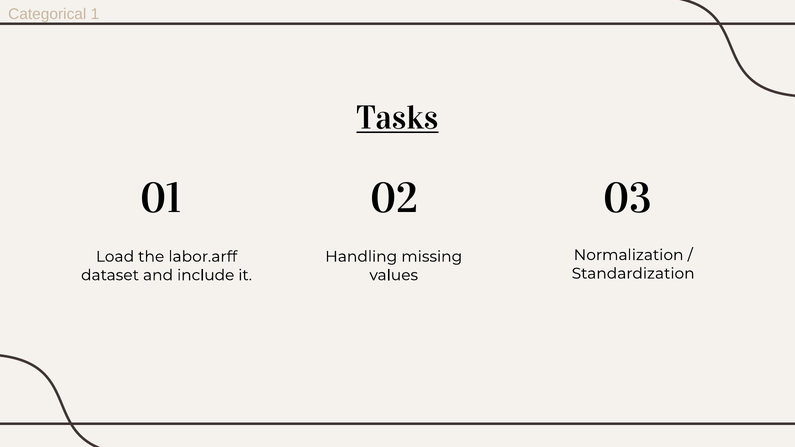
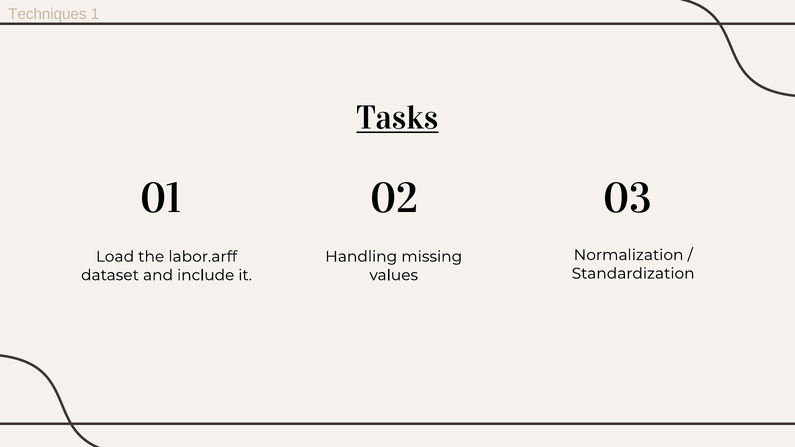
Categorical: Categorical -> Techniques (47, 14)
